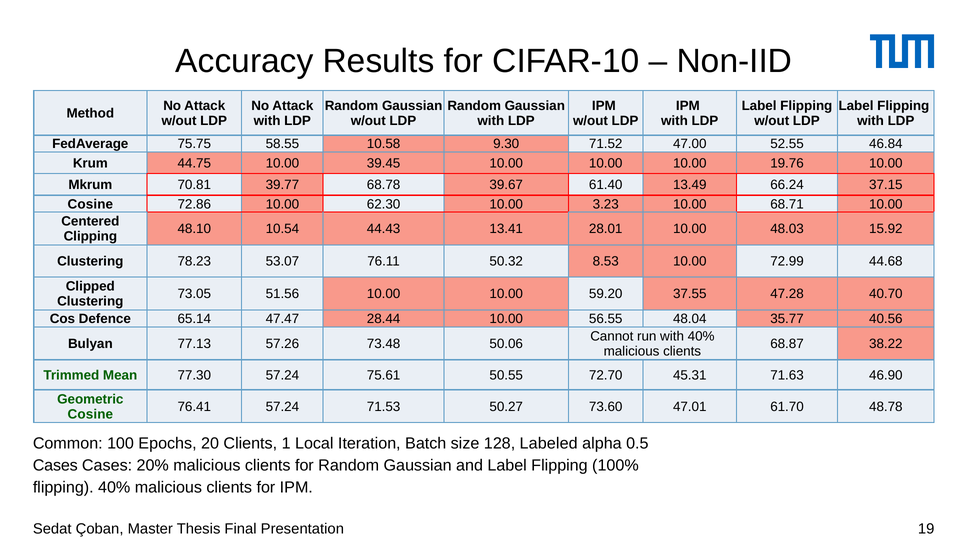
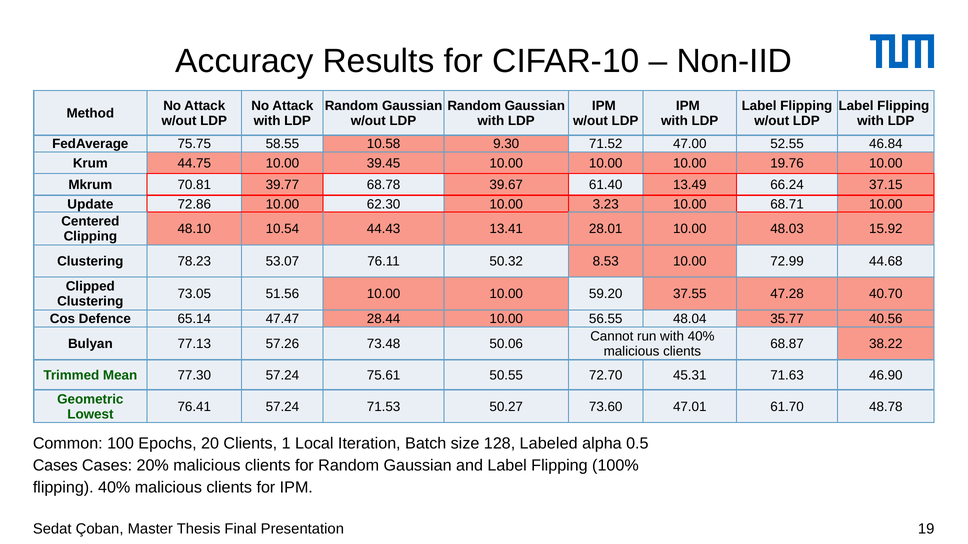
Cosine: Cosine -> Update (90, 204)
Cosine: Cosine -> Lowest (90, 414)
